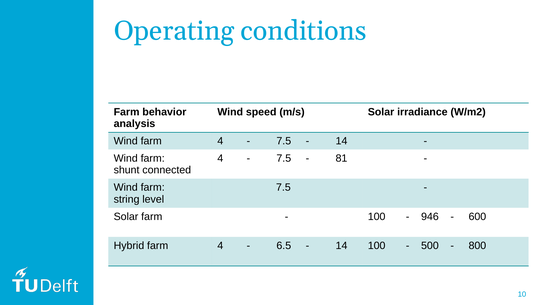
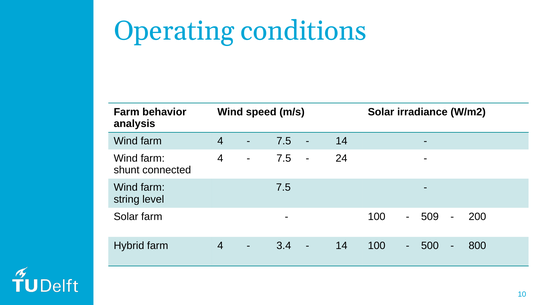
81: 81 -> 24 (341, 158)
946: 946 -> 509 (430, 217)
600: 600 -> 200 (477, 217)
6.5: 6.5 -> 3.4 (284, 246)
